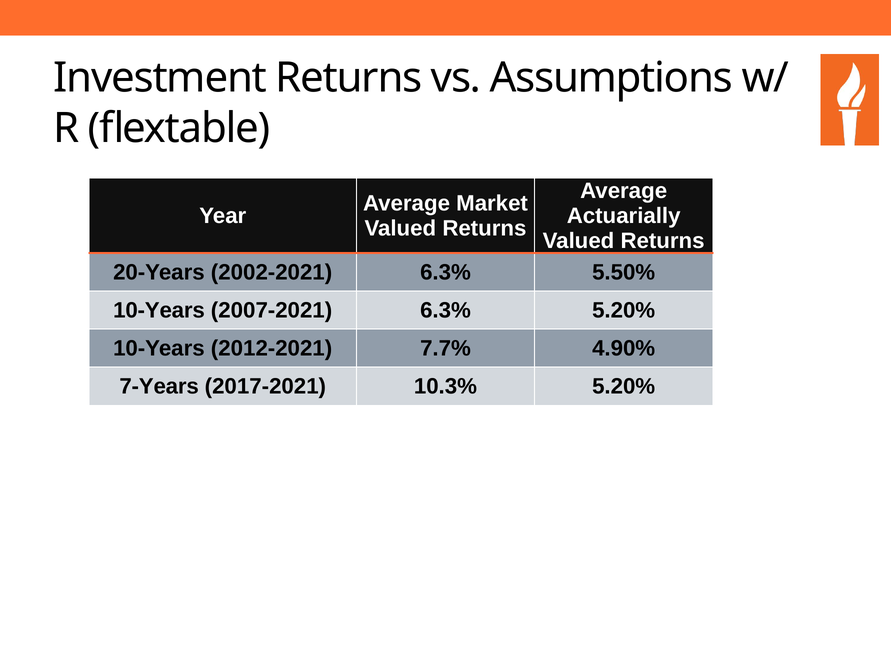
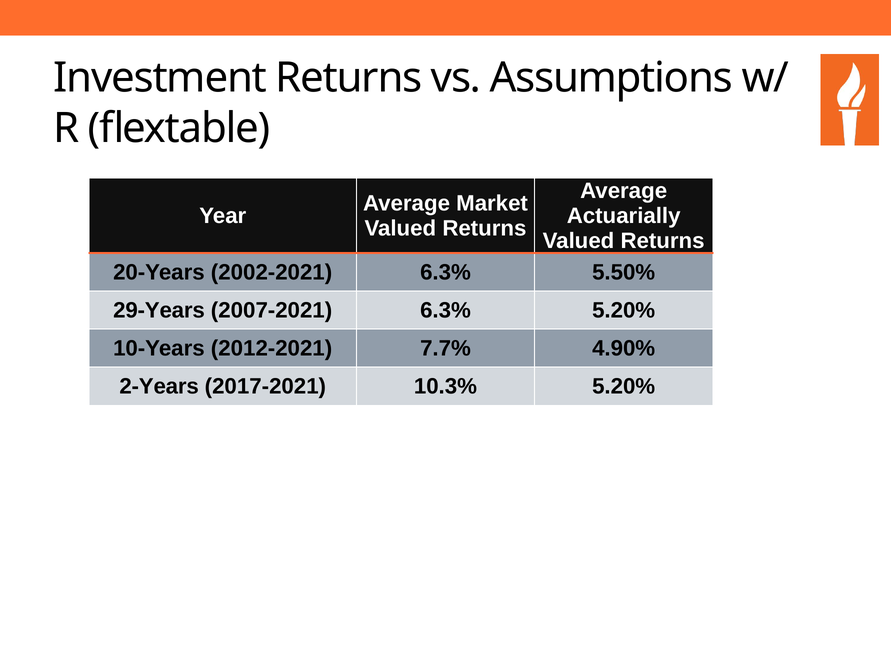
10-Years: 10-Years -> 29-Years (159, 311)
7-Years: 7-Years -> 2-Years (159, 387)
